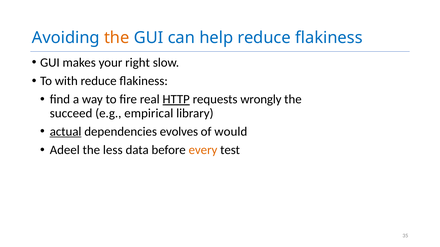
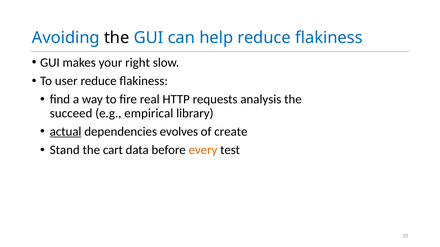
the colour: orange -> black (117, 38)
with: with -> user (66, 81)
HTTP underline: present -> none (176, 100)
wrongly: wrongly -> analysis (261, 100)
would: would -> create (231, 132)
Adeel: Adeel -> Stand (65, 150)
less: less -> cart (113, 150)
